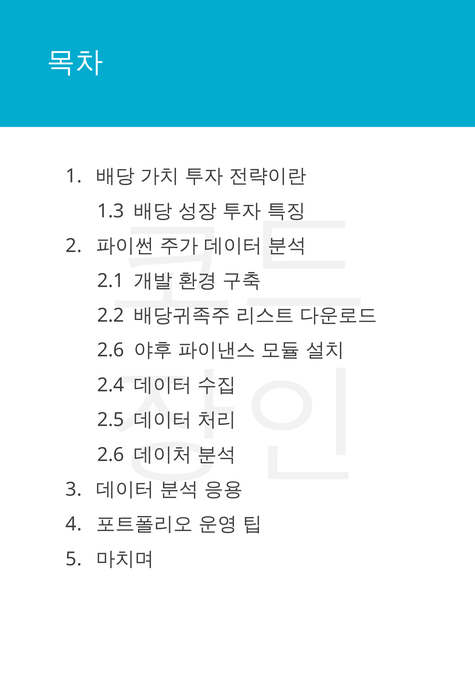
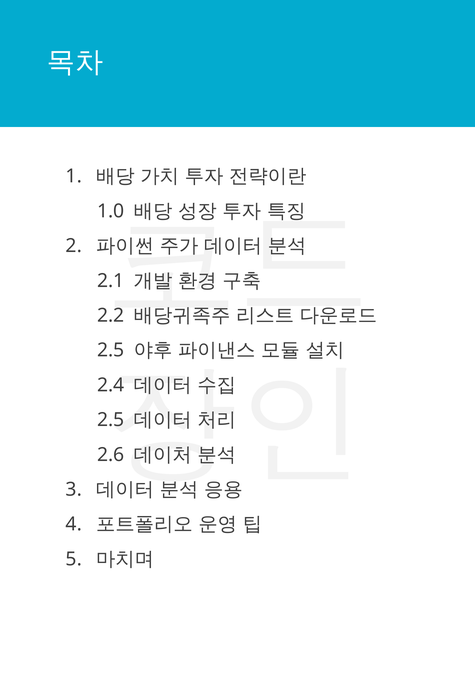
1.3: 1.3 -> 1.0 (111, 211)
2.6: 2.6 -> 2.5 (111, 350)
